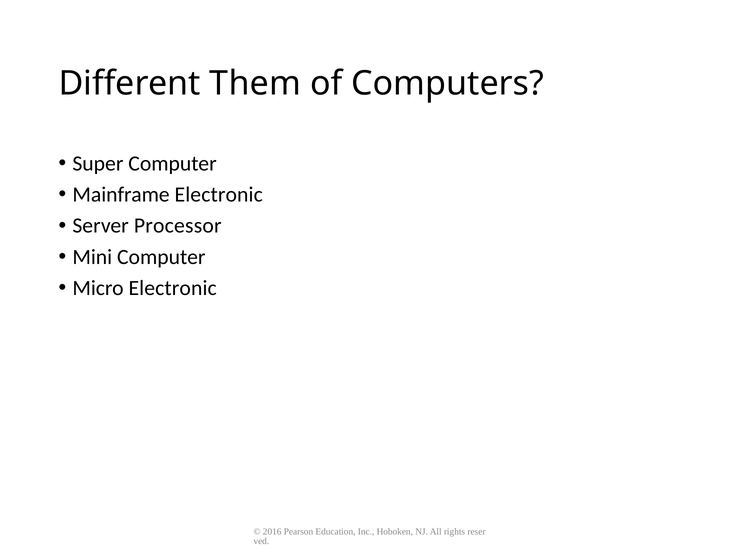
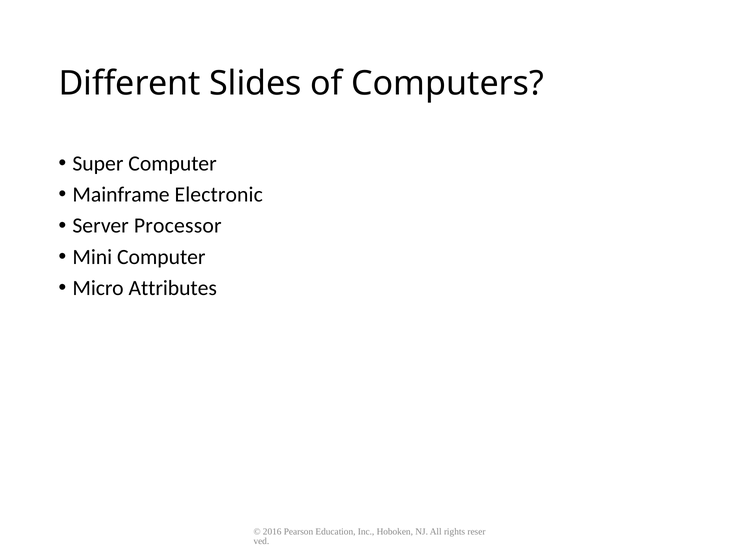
Them: Them -> Slides (255, 83)
Micro Electronic: Electronic -> Attributes (173, 288)
